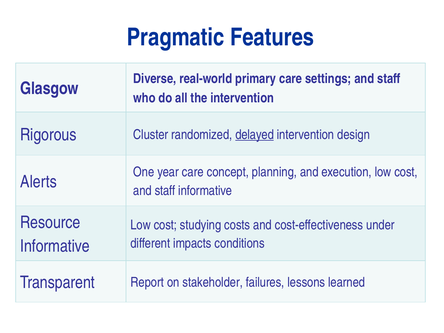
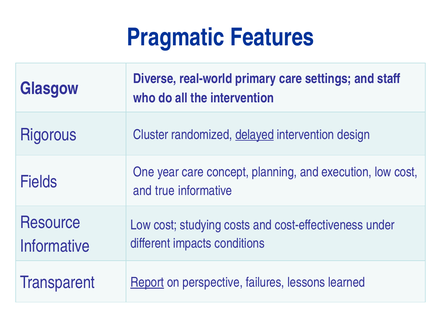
Alerts: Alerts -> Fields (39, 182)
staff: staff -> true (165, 191)
Report underline: none -> present (147, 282)
stakeholder: stakeholder -> perspective (213, 282)
